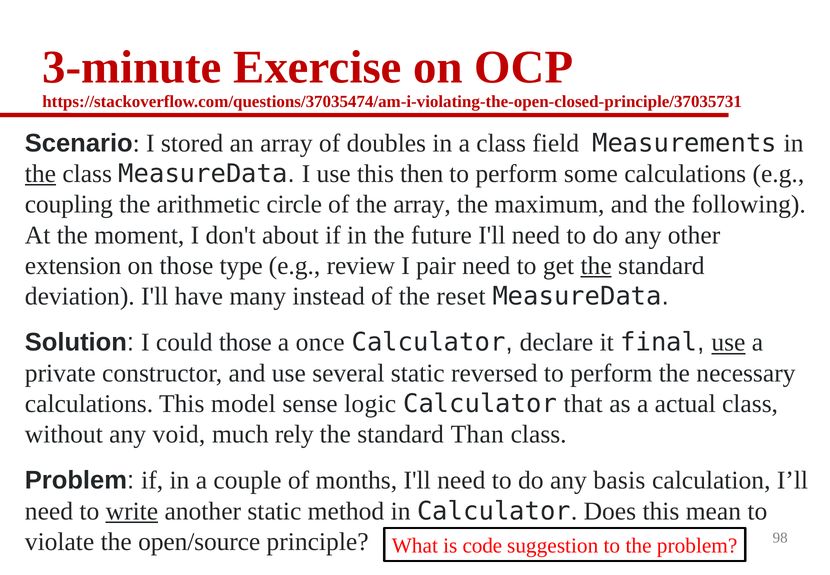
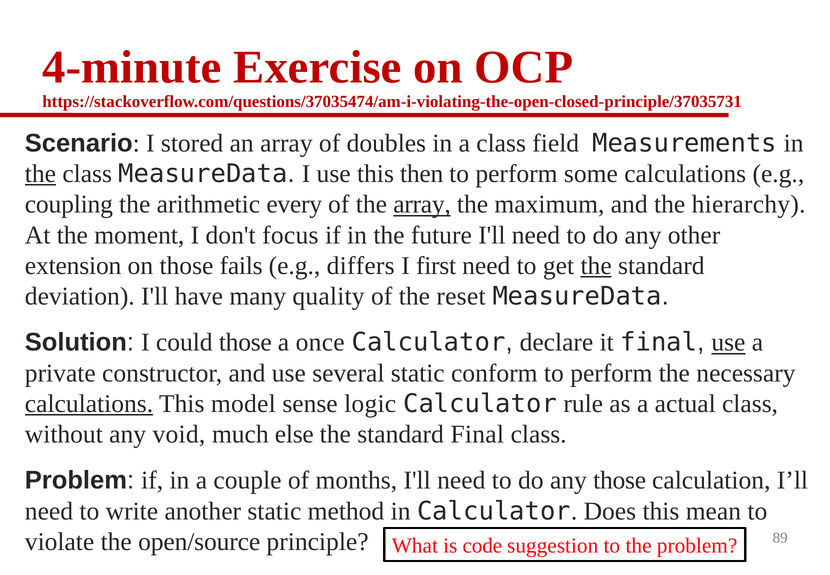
3-minute: 3-minute -> 4-minute (132, 67)
circle: circle -> every (294, 204)
array underline: none -> present (422, 204)
following: following -> hierarchy (749, 204)
about: about -> focus (290, 235)
type: type -> fails (241, 266)
review: review -> differs (361, 266)
pair: pair -> first (436, 266)
instead: instead -> quality (329, 296)
reversed: reversed -> conform (494, 373)
calculations underline: none -> present (89, 404)
that: that -> rule (583, 404)
rely: rely -> else (294, 434)
standard Than: Than -> Final (477, 434)
any basis: basis -> those (620, 480)
write underline: present -> none (132, 511)
98: 98 -> 89 (780, 538)
